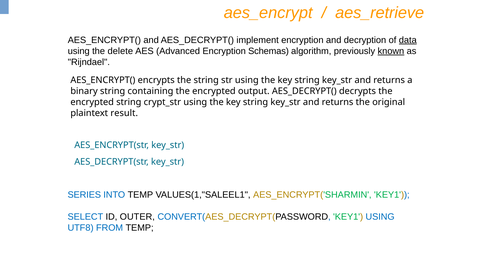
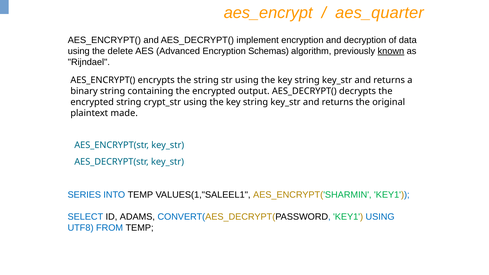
aes_retrieve: aes_retrieve -> aes_quarter (380, 13)
data underline: present -> none (408, 40)
result: result -> made (124, 113)
OUTER: OUTER -> ADAMS (137, 217)
